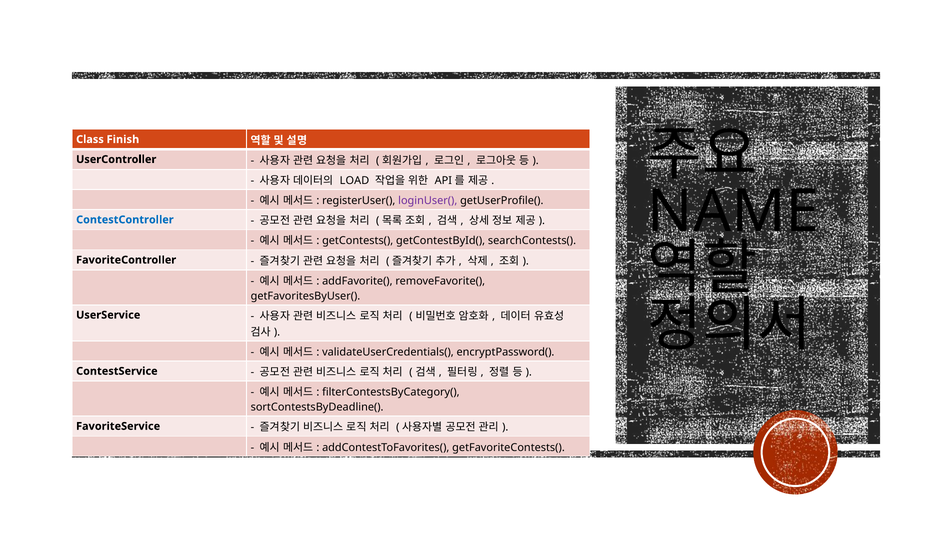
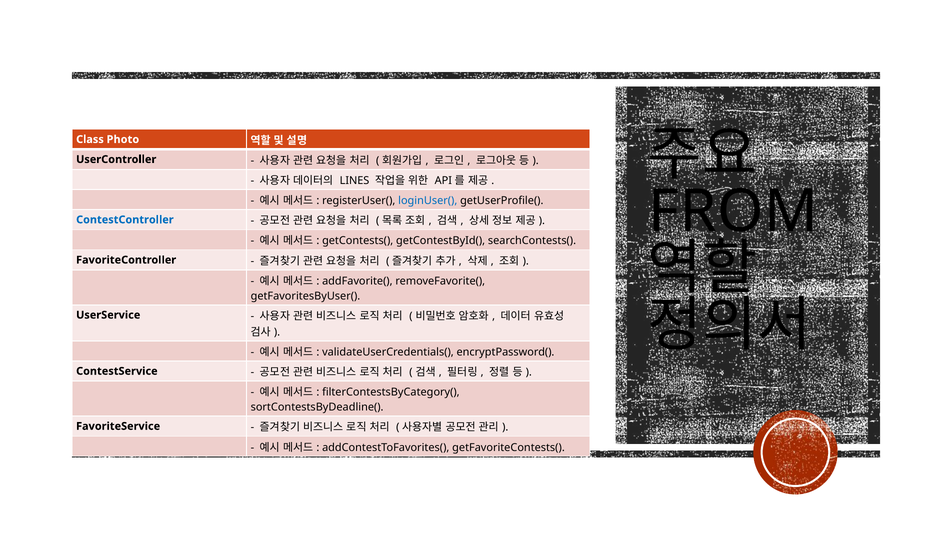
Finish: Finish -> Photo (123, 140)
LOAD: LOAD -> LINES (355, 181)
NAME: NAME -> FROM (733, 212)
loginUser( colour: purple -> blue (428, 201)
